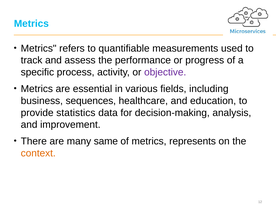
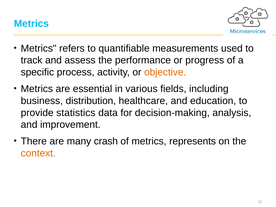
objective colour: purple -> orange (165, 72)
sequences: sequences -> distribution (91, 101)
same: same -> crash (106, 141)
